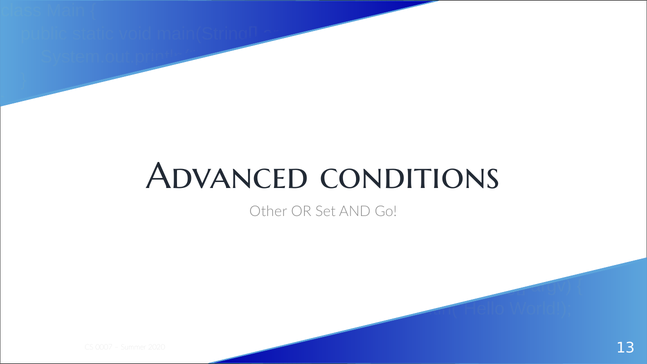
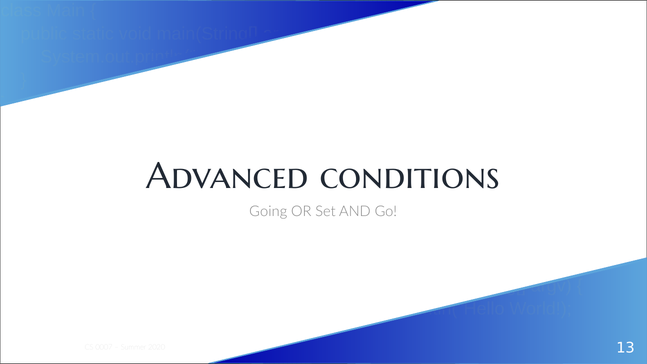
Other: Other -> Going (268, 212)
